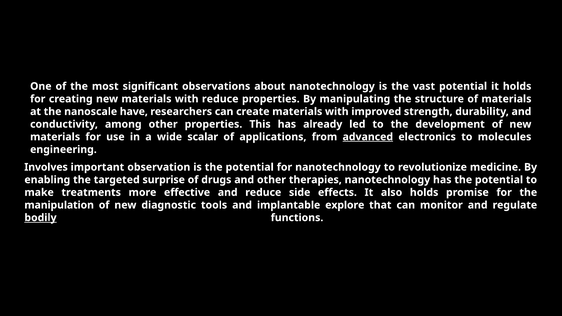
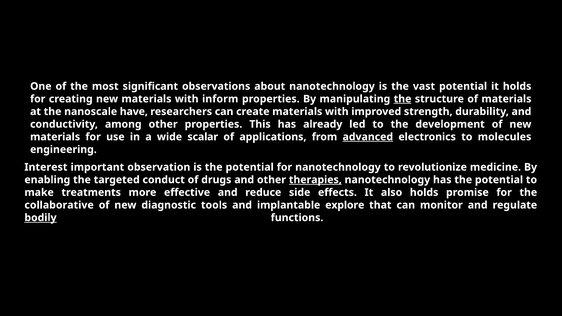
with reduce: reduce -> inform (220, 99)
the underline: none -> present (403, 99)
Involves: Involves -> Interest (46, 167)
surprise: surprise -> conduct (164, 180)
therapies underline: none -> present (315, 180)
manipulation: manipulation -> collaborative (59, 205)
